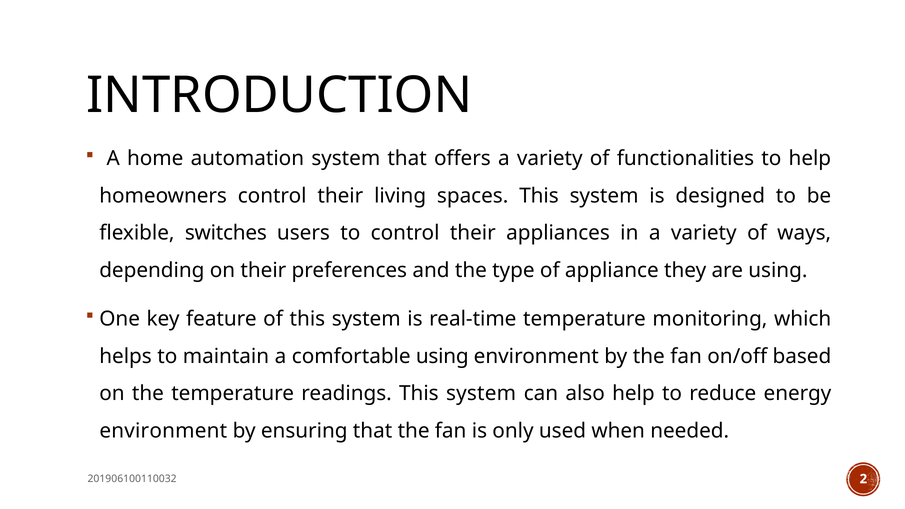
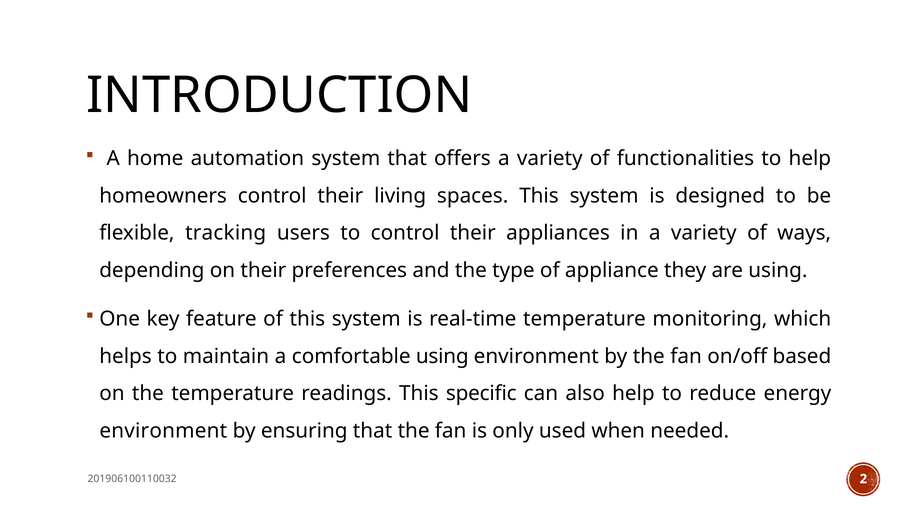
switches: switches -> tracking (226, 233)
readings This system: system -> specific (481, 394)
